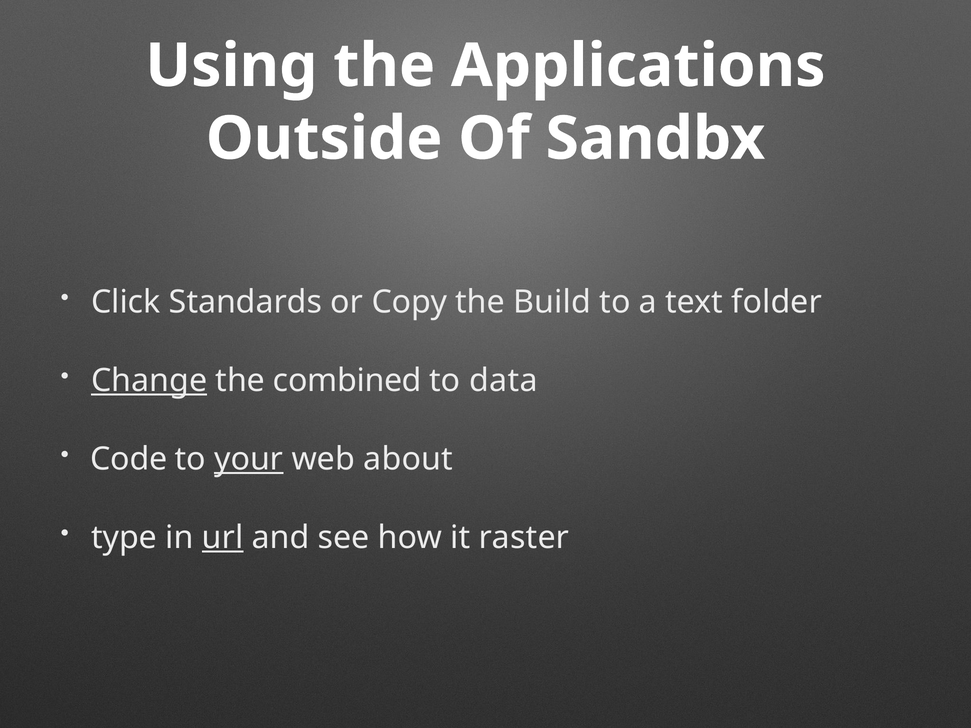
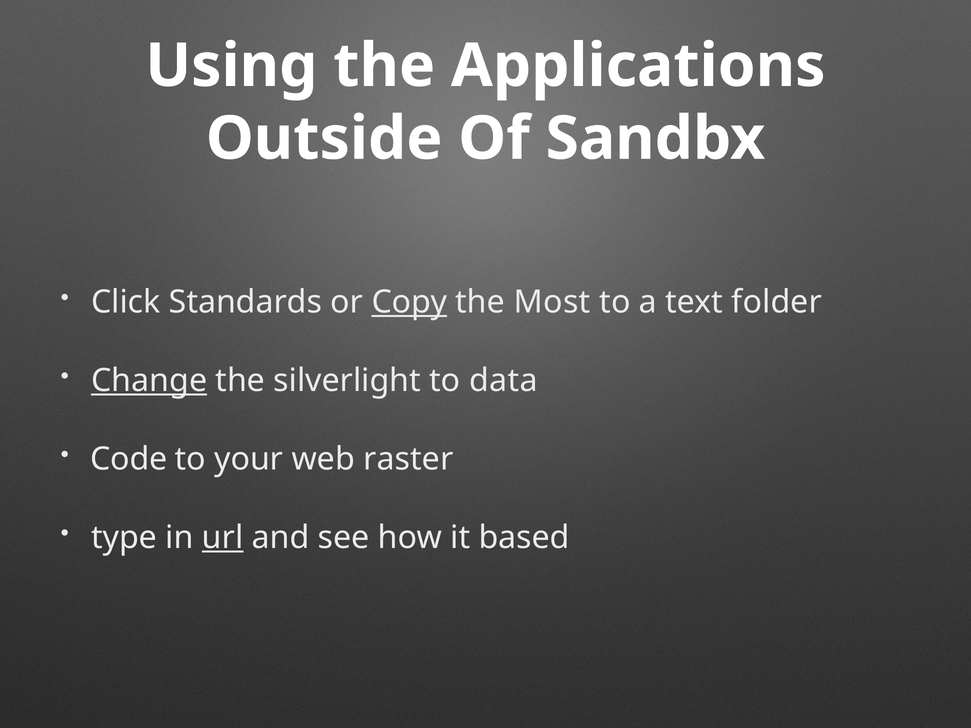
Copy underline: none -> present (409, 302)
Build: Build -> Most (552, 302)
combined: combined -> silverlight (347, 381)
your underline: present -> none (249, 459)
about: about -> raster (408, 459)
raster: raster -> based (524, 538)
